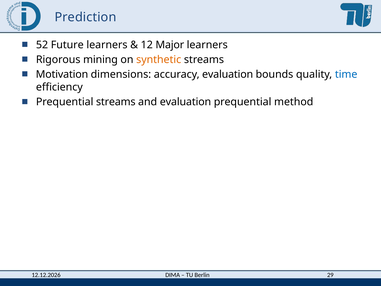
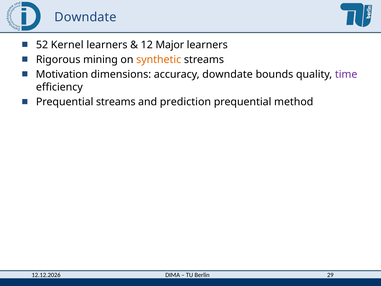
Prediction: Prediction -> Downdate (85, 17)
Future: Future -> Kernel (67, 45)
accuracy evaluation: evaluation -> downdate (228, 74)
time colour: blue -> purple (346, 74)
and evaluation: evaluation -> prediction (185, 102)
